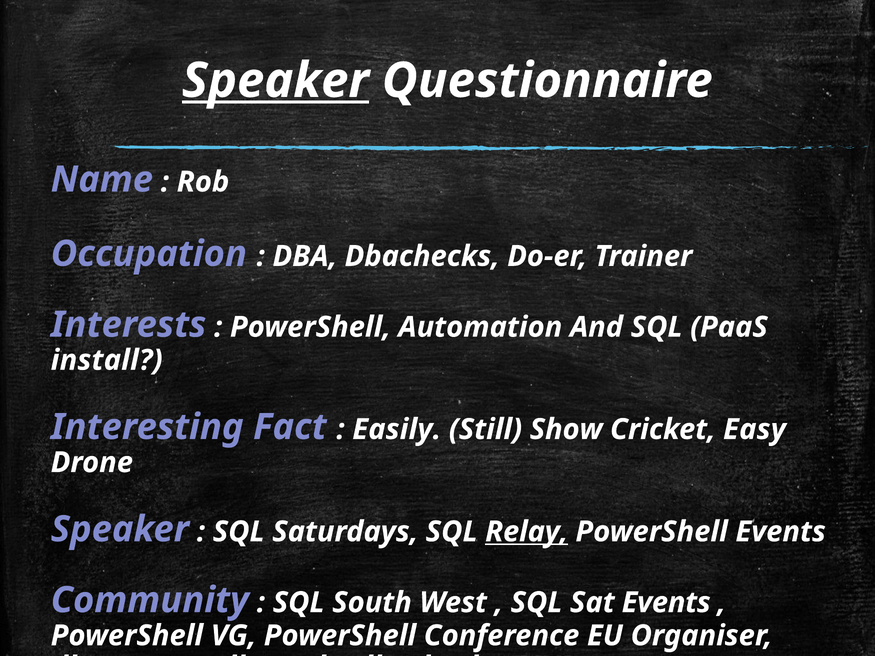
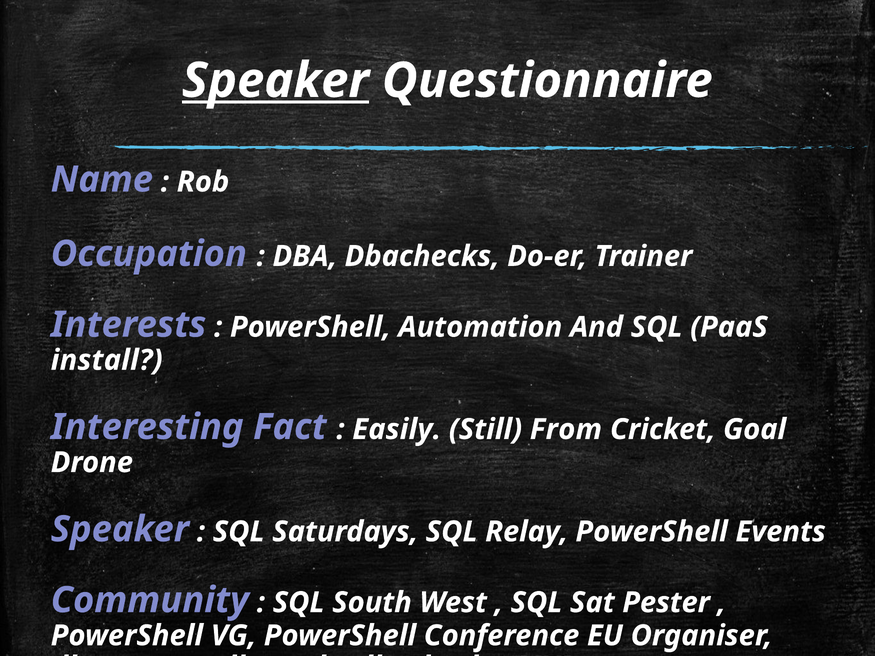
Show: Show -> From (566, 430)
Easy: Easy -> Goal (755, 430)
Relay underline: present -> none (527, 532)
Sat Events: Events -> Pester (666, 603)
